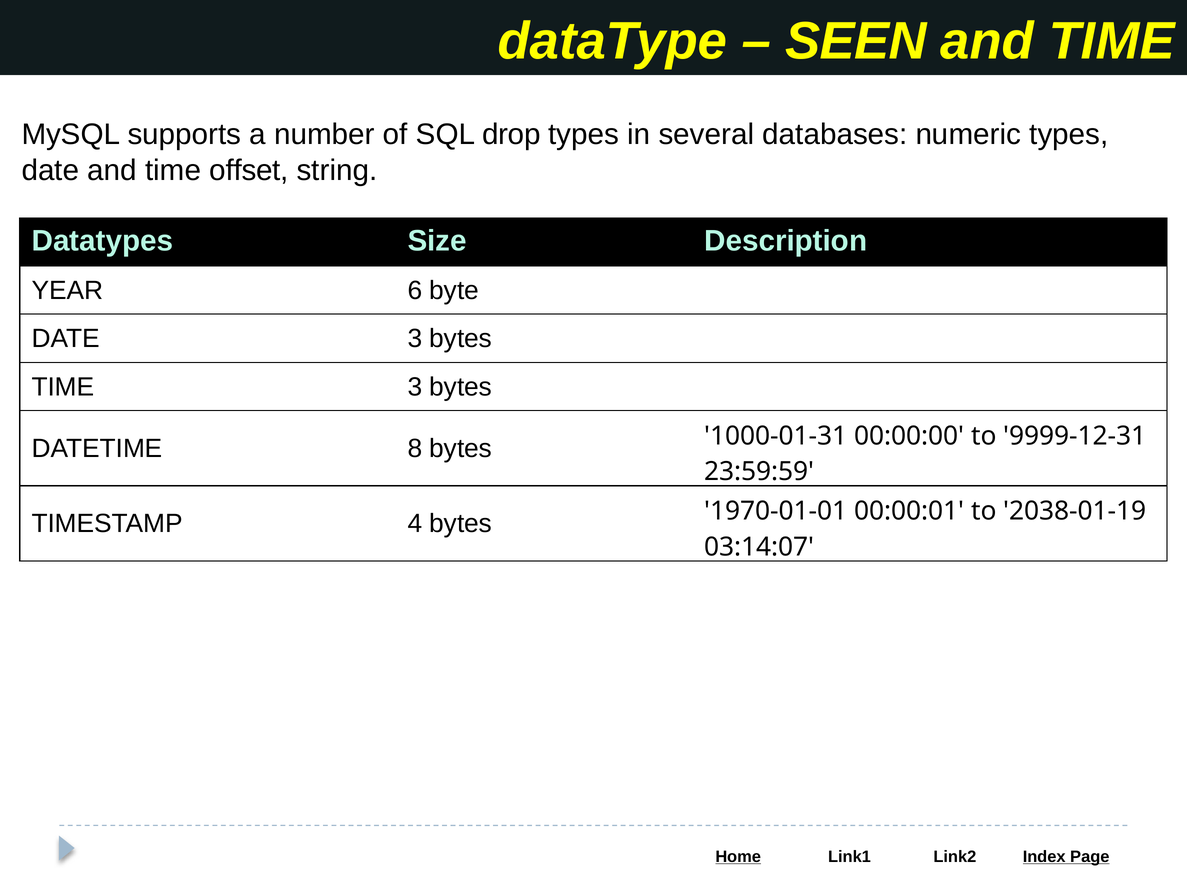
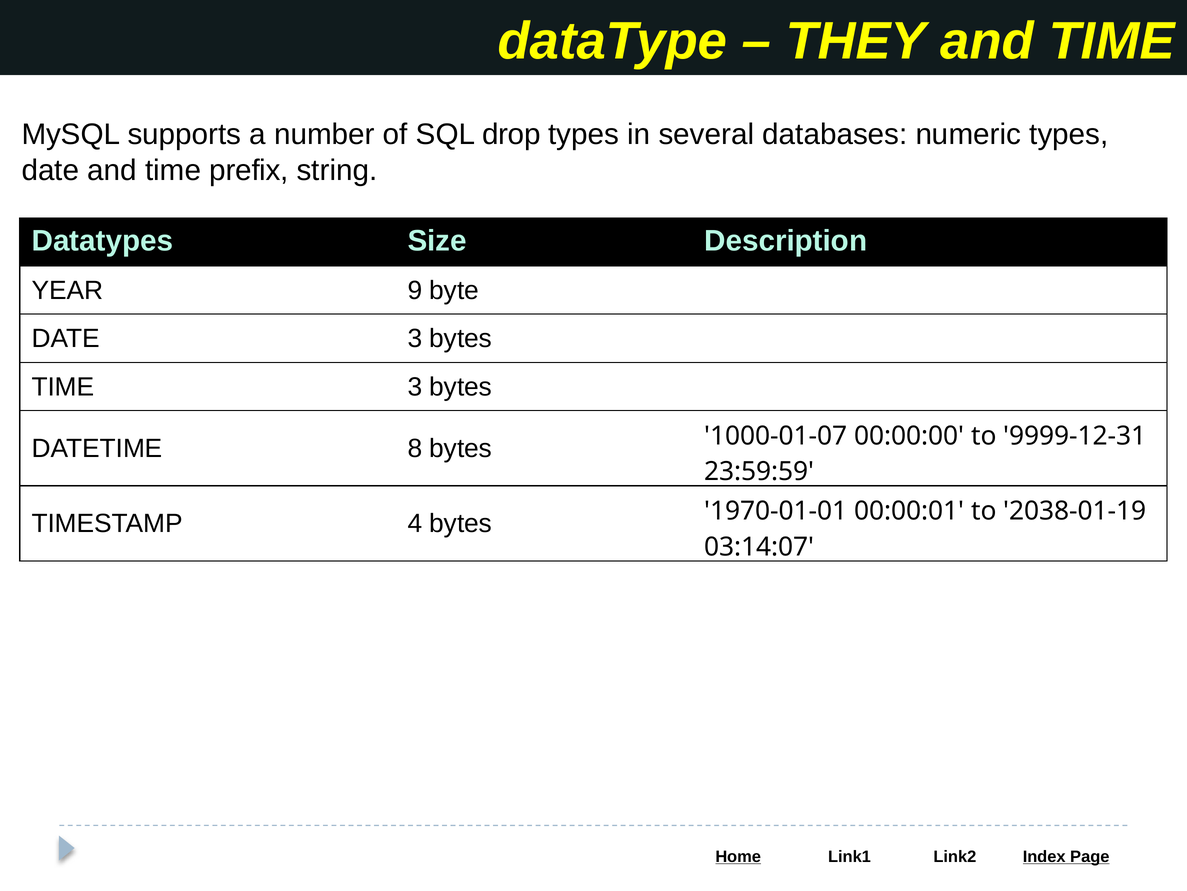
SEEN: SEEN -> THEY (856, 41)
offset: offset -> prefix (249, 170)
6: 6 -> 9 (415, 290)
1000-01-31: 1000-01-31 -> 1000-01-07 (776, 435)
